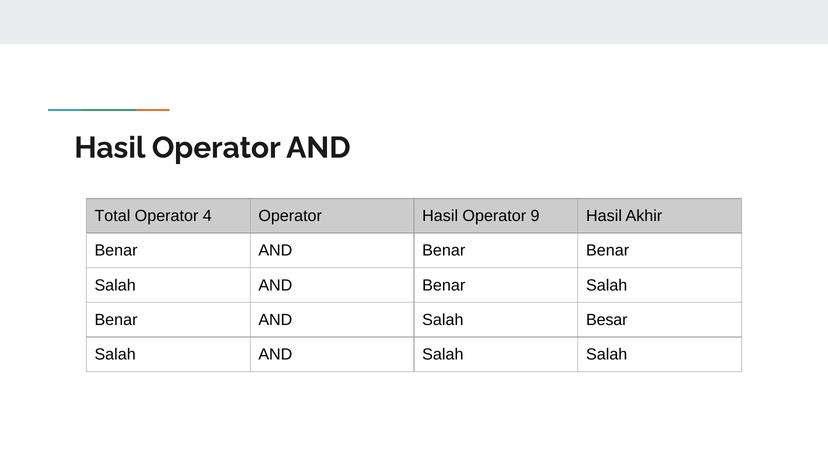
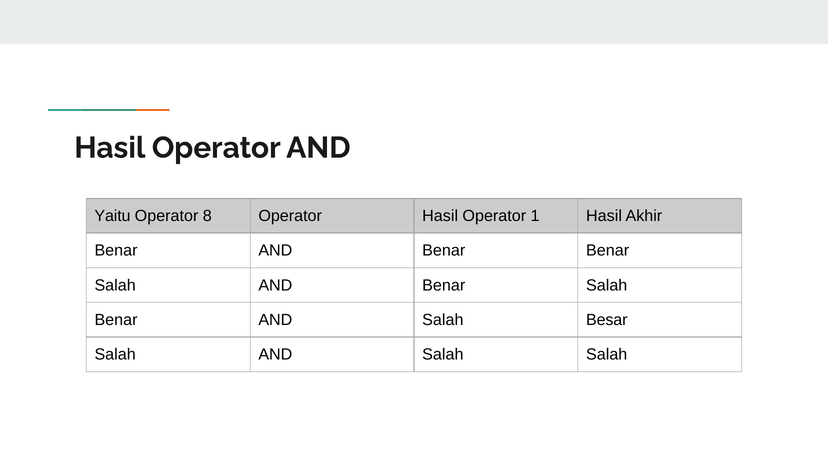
Total: Total -> Yaitu (113, 216)
4: 4 -> 8 (207, 216)
9: 9 -> 1 (535, 216)
